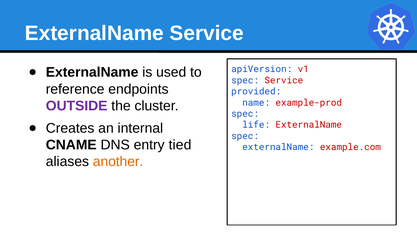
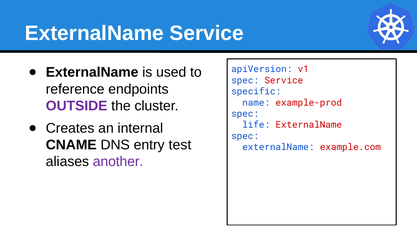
provided: provided -> specific (256, 91)
tied: tied -> test (180, 145)
another colour: orange -> purple (118, 161)
